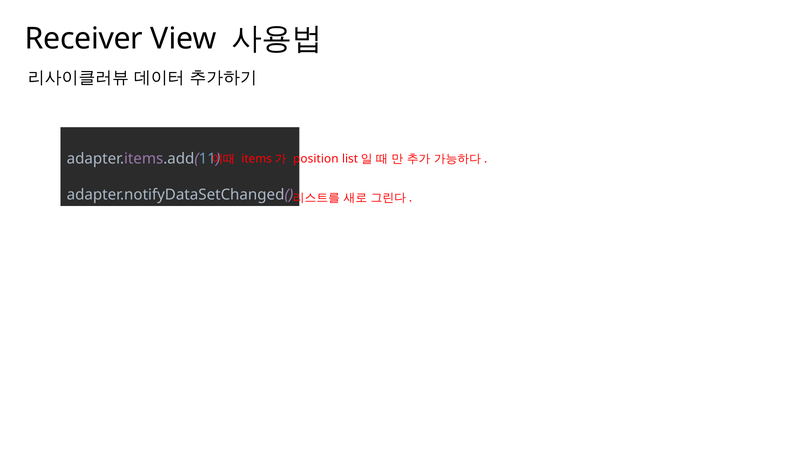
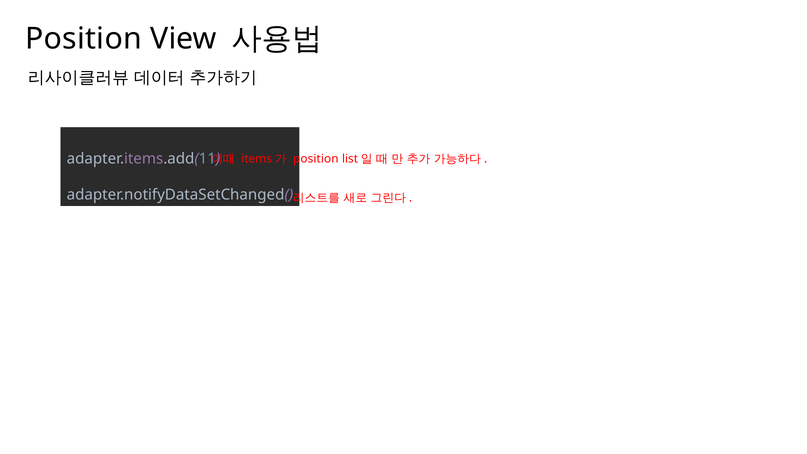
Receiver: Receiver -> Position (84, 39)
